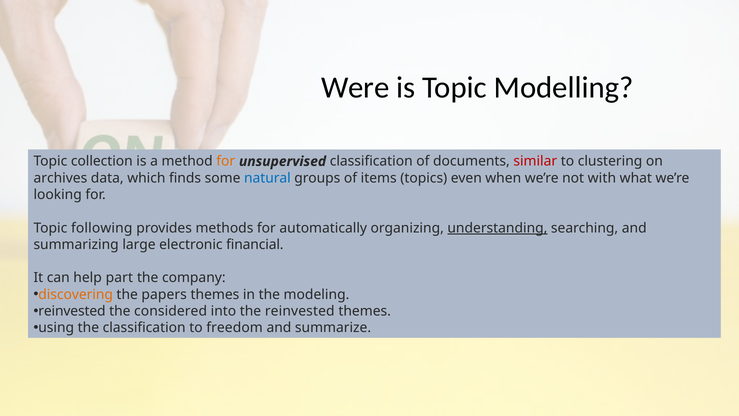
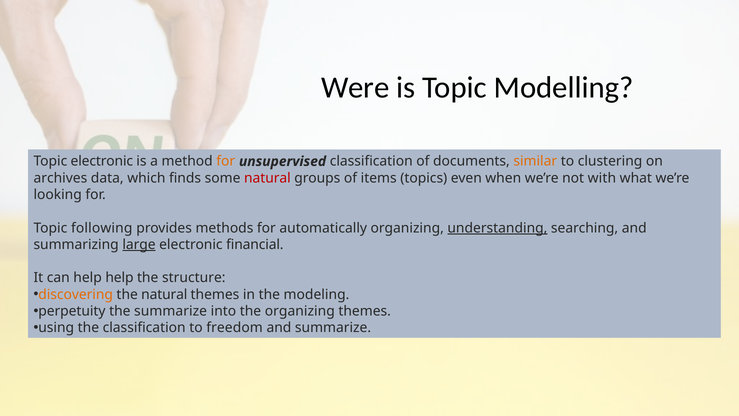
Topic collection: collection -> electronic (102, 161)
similar colour: red -> orange (535, 161)
natural colour: blue -> red (267, 178)
large underline: none -> present (139, 244)
help part: part -> help (119, 278)
company: company -> structure (194, 278)
the papers: papers -> natural (164, 294)
reinvested: reinvested -> perpetuity (72, 311)
the considered: considered -> summarize (171, 311)
the reinvested: reinvested -> organizing (300, 311)
